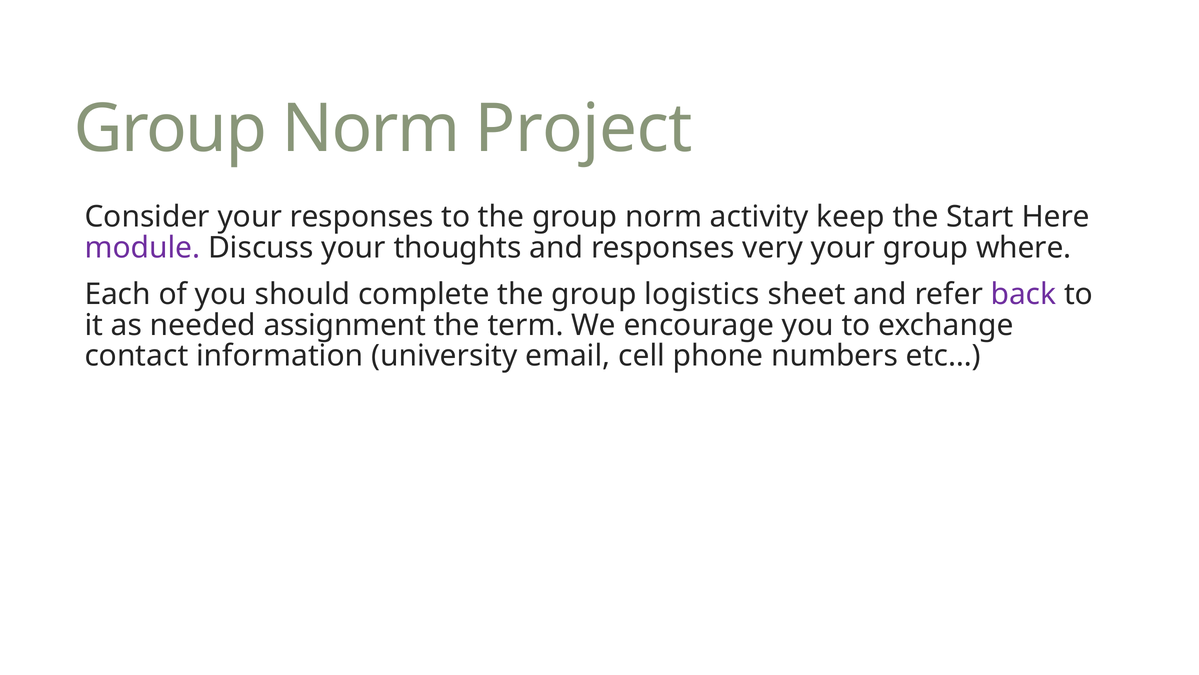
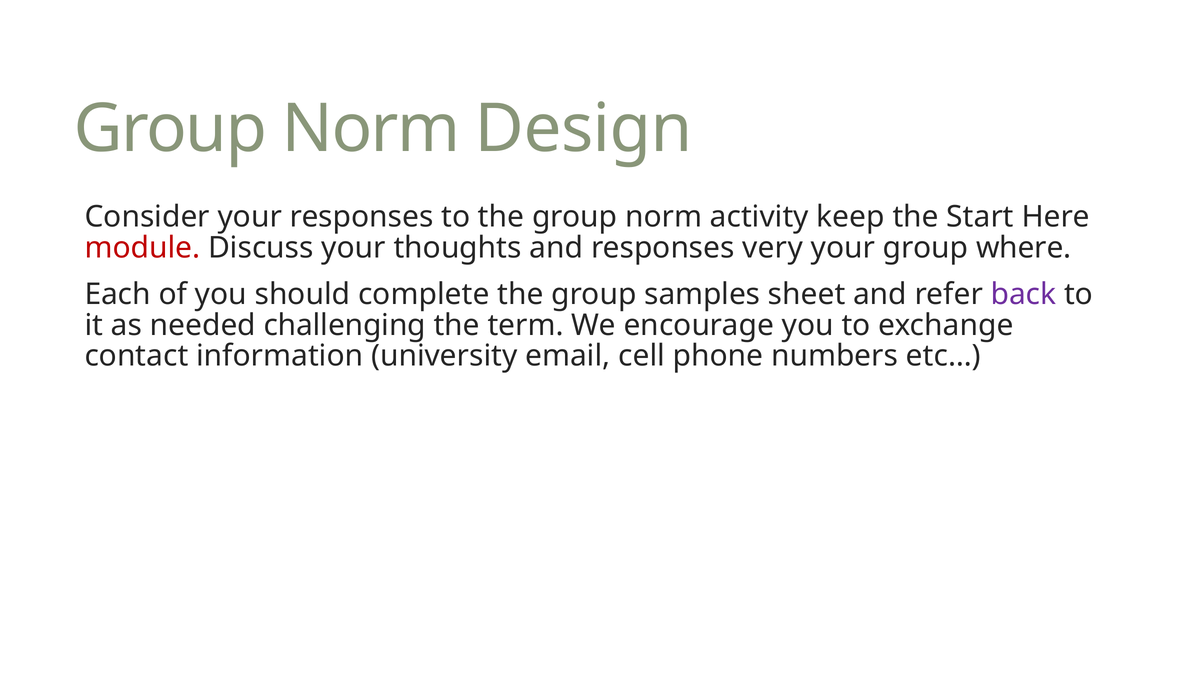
Project: Project -> Design (584, 129)
module colour: purple -> red (142, 247)
logistics: logistics -> samples (702, 294)
assignment: assignment -> challenging (345, 325)
